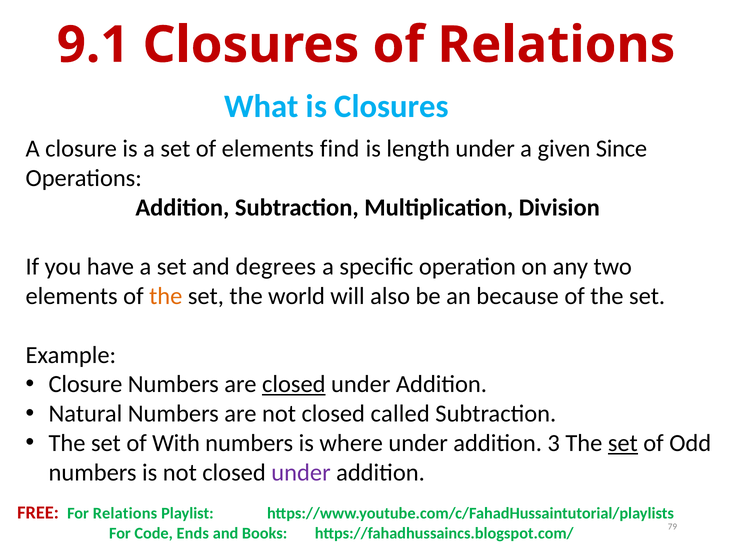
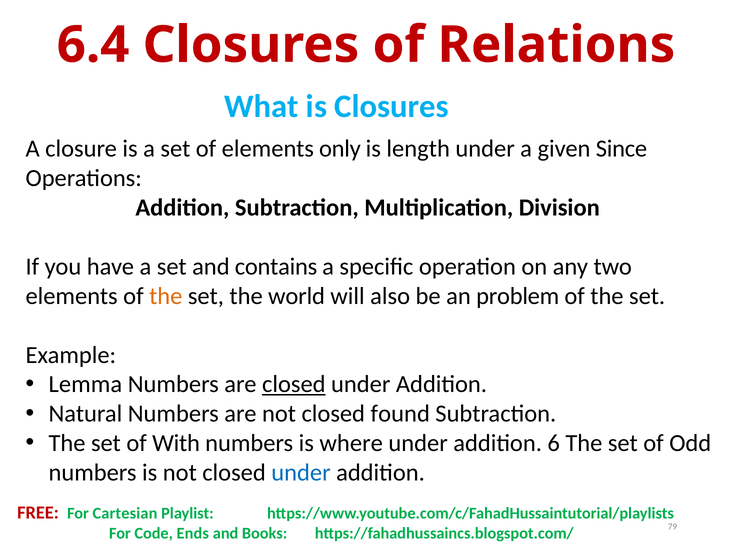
9.1: 9.1 -> 6.4 (93, 45)
find: find -> only (340, 149)
degrees: degrees -> contains (276, 266)
because: because -> problem (518, 296)
Closure: Closure -> Lemma (85, 384)
called: called -> found (400, 413)
3: 3 -> 6 (554, 443)
set underline: present -> none (623, 443)
under colour: purple -> blue (301, 472)
For Relations: Relations -> Cartesian (125, 513)
